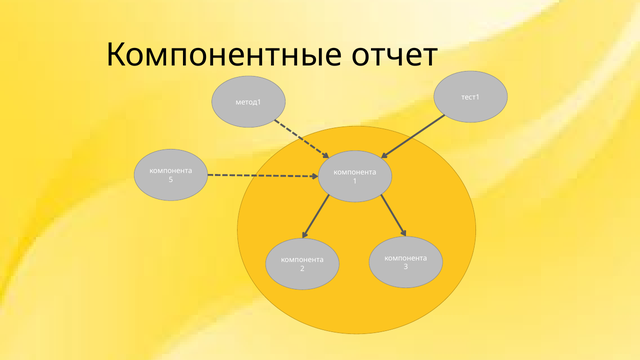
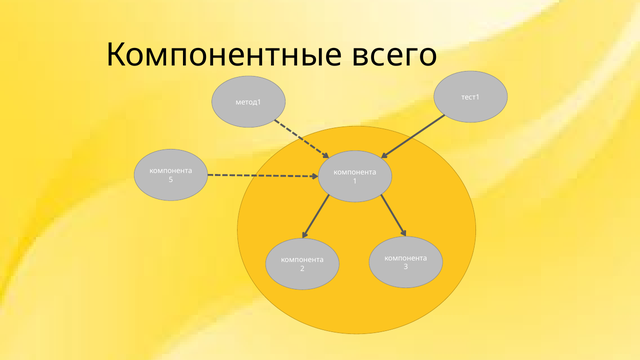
отчет: отчет -> всего (395, 55)
